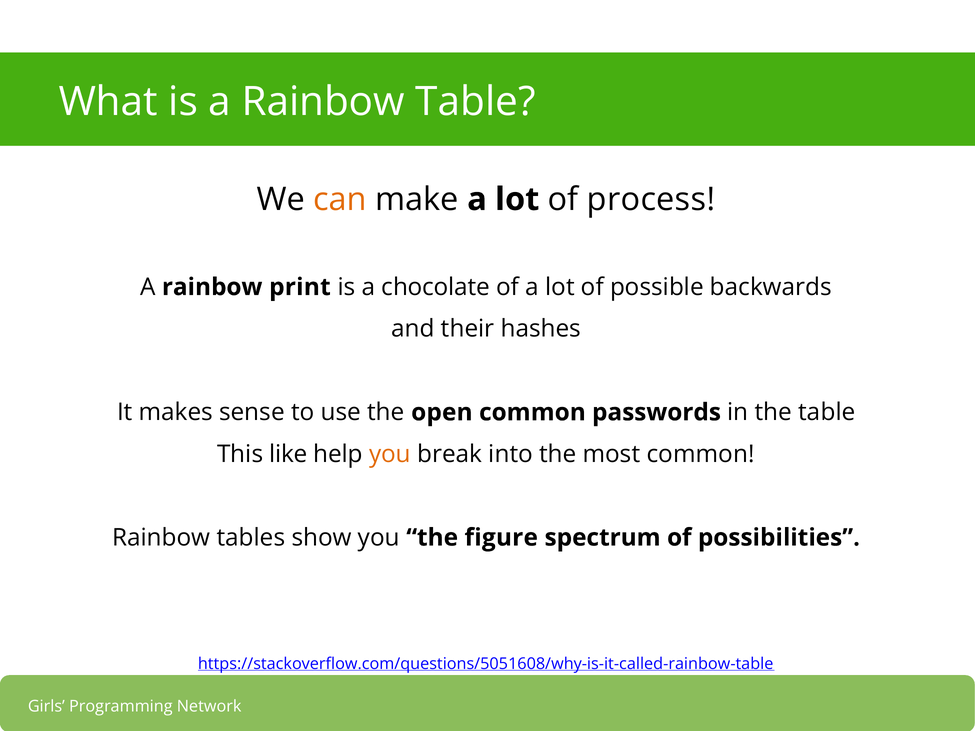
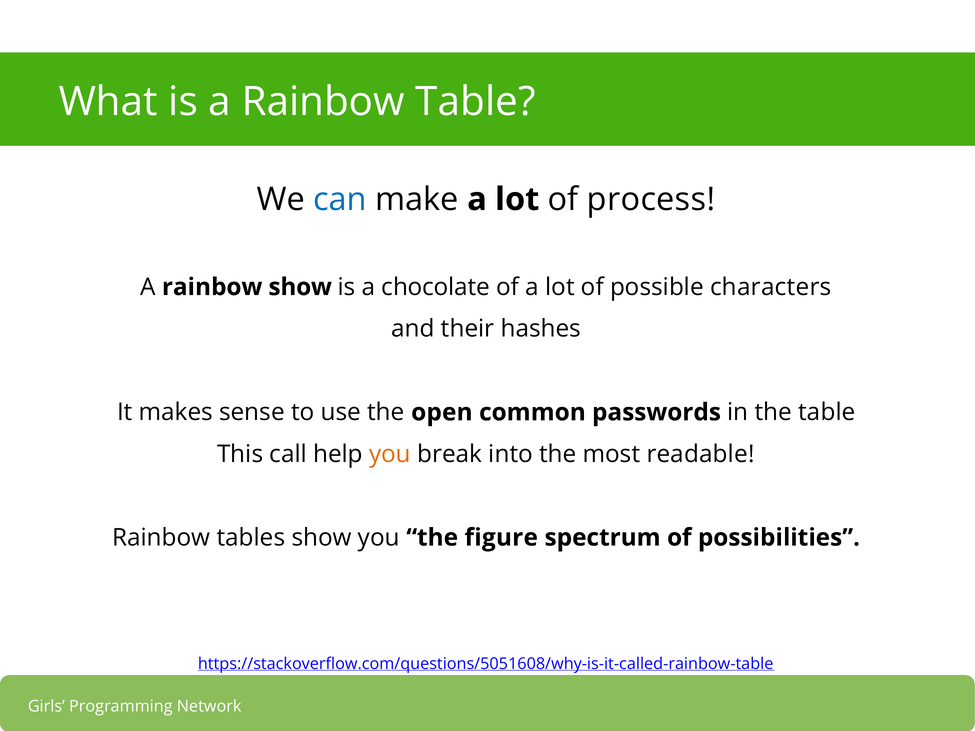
can colour: orange -> blue (340, 199)
rainbow print: print -> show (300, 287)
backwards: backwards -> characters (771, 287)
like: like -> call (288, 454)
most common: common -> readable (701, 454)
